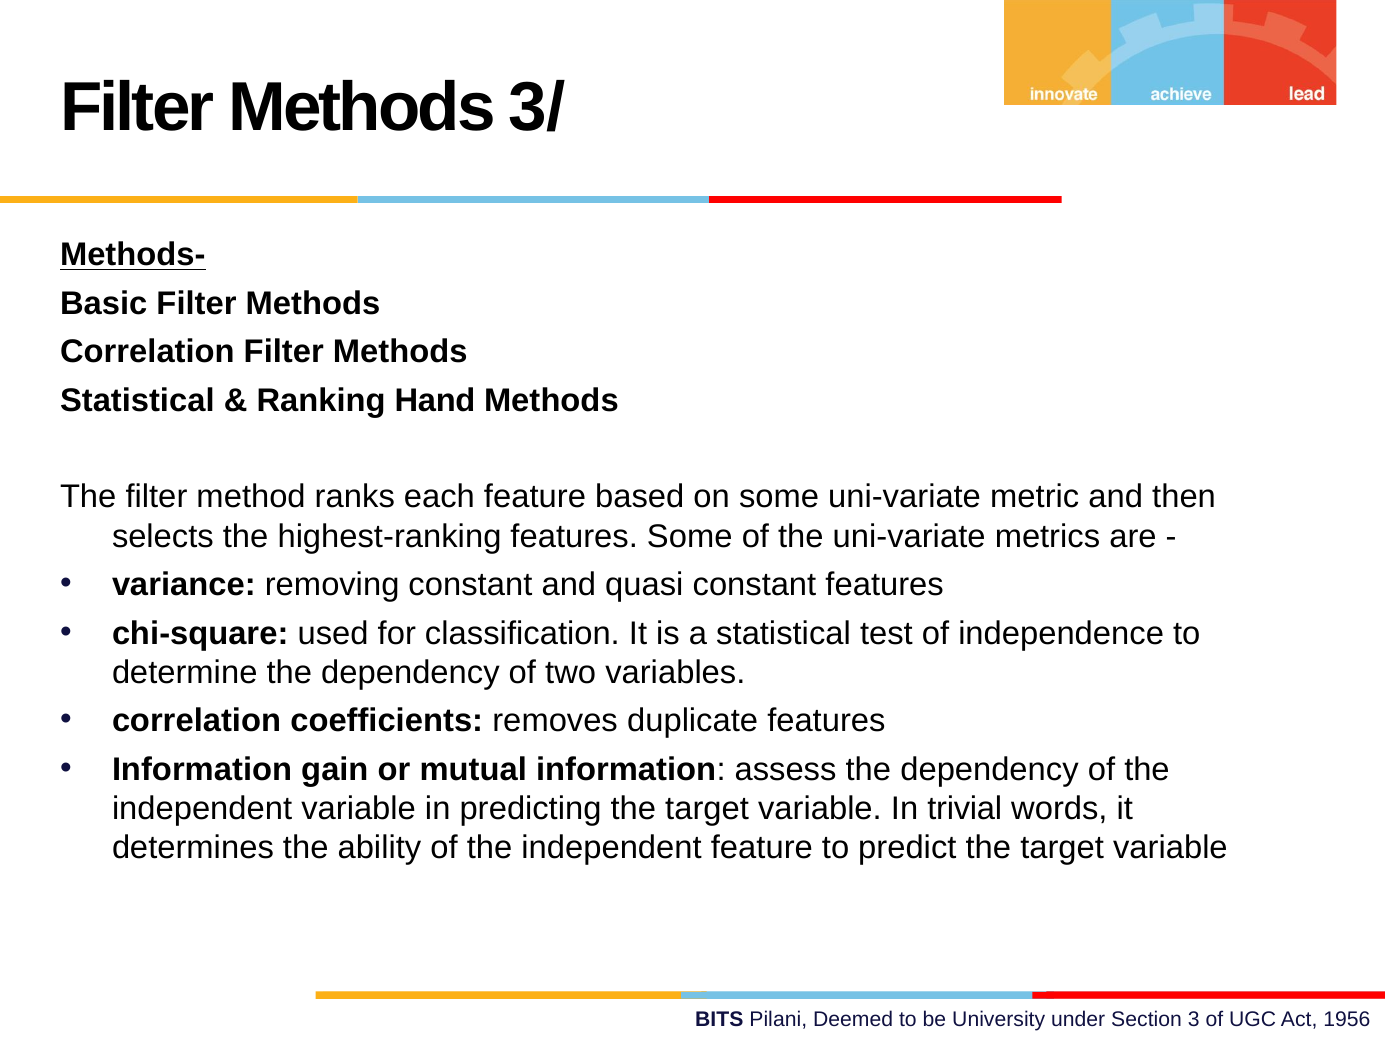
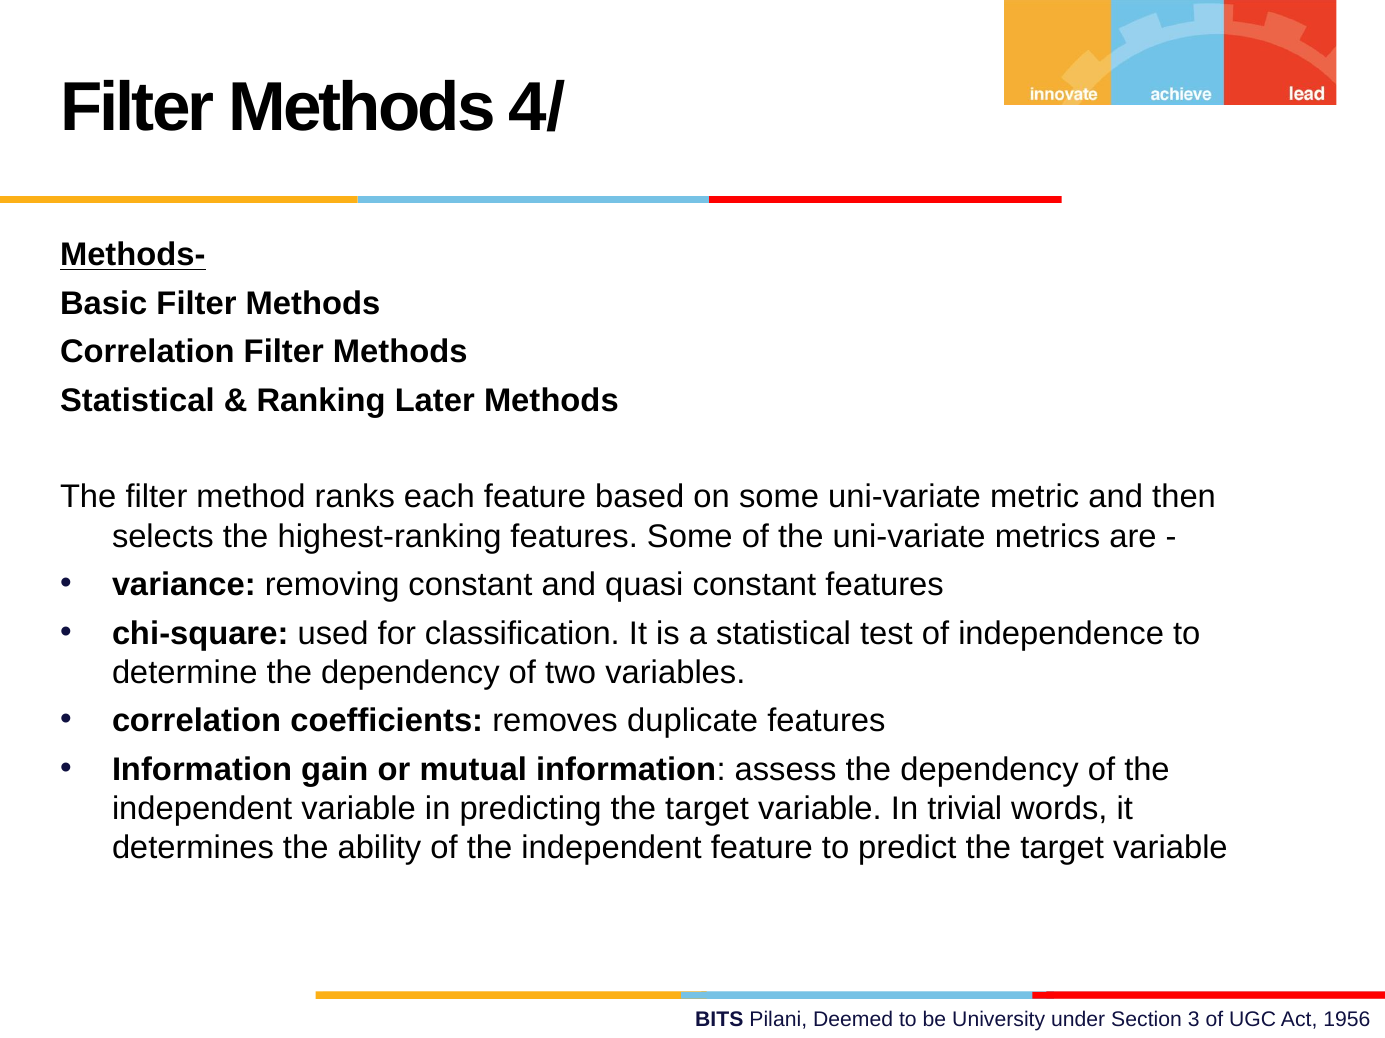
3/: 3/ -> 4/ (537, 108)
Hand: Hand -> Later (435, 401)
